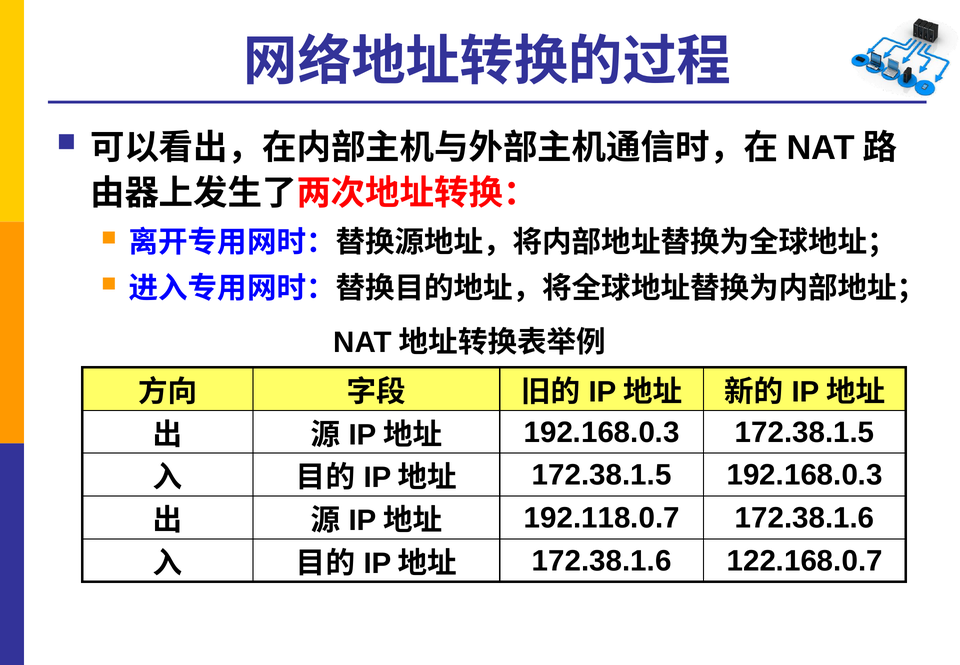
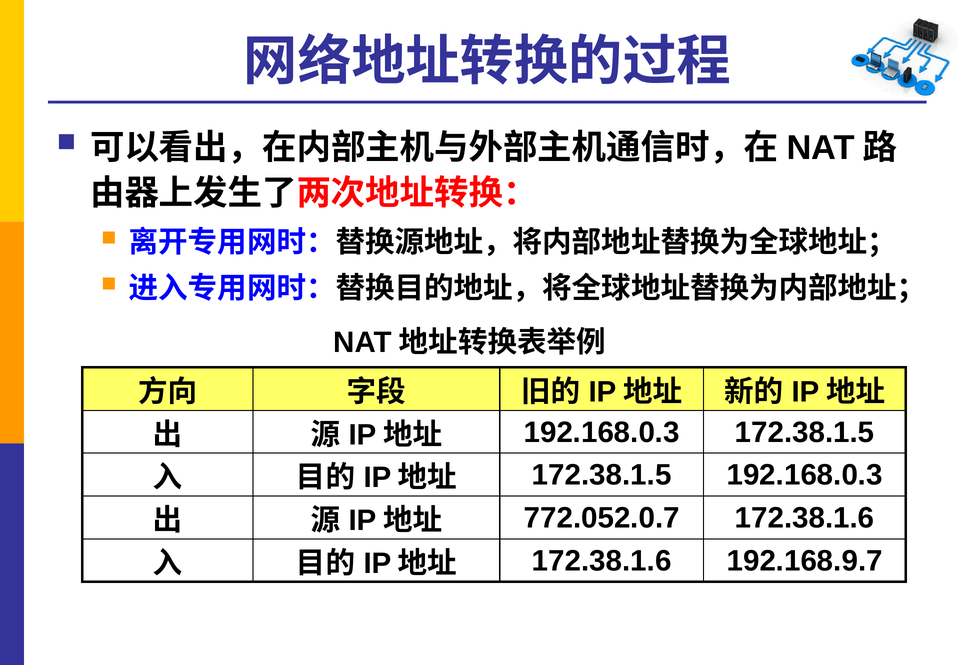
192.118.0.7: 192.118.0.7 -> 772.052.0.7 (602, 518)
122.168.0.7: 122.168.0.7 -> 192.168.9.7 (805, 561)
